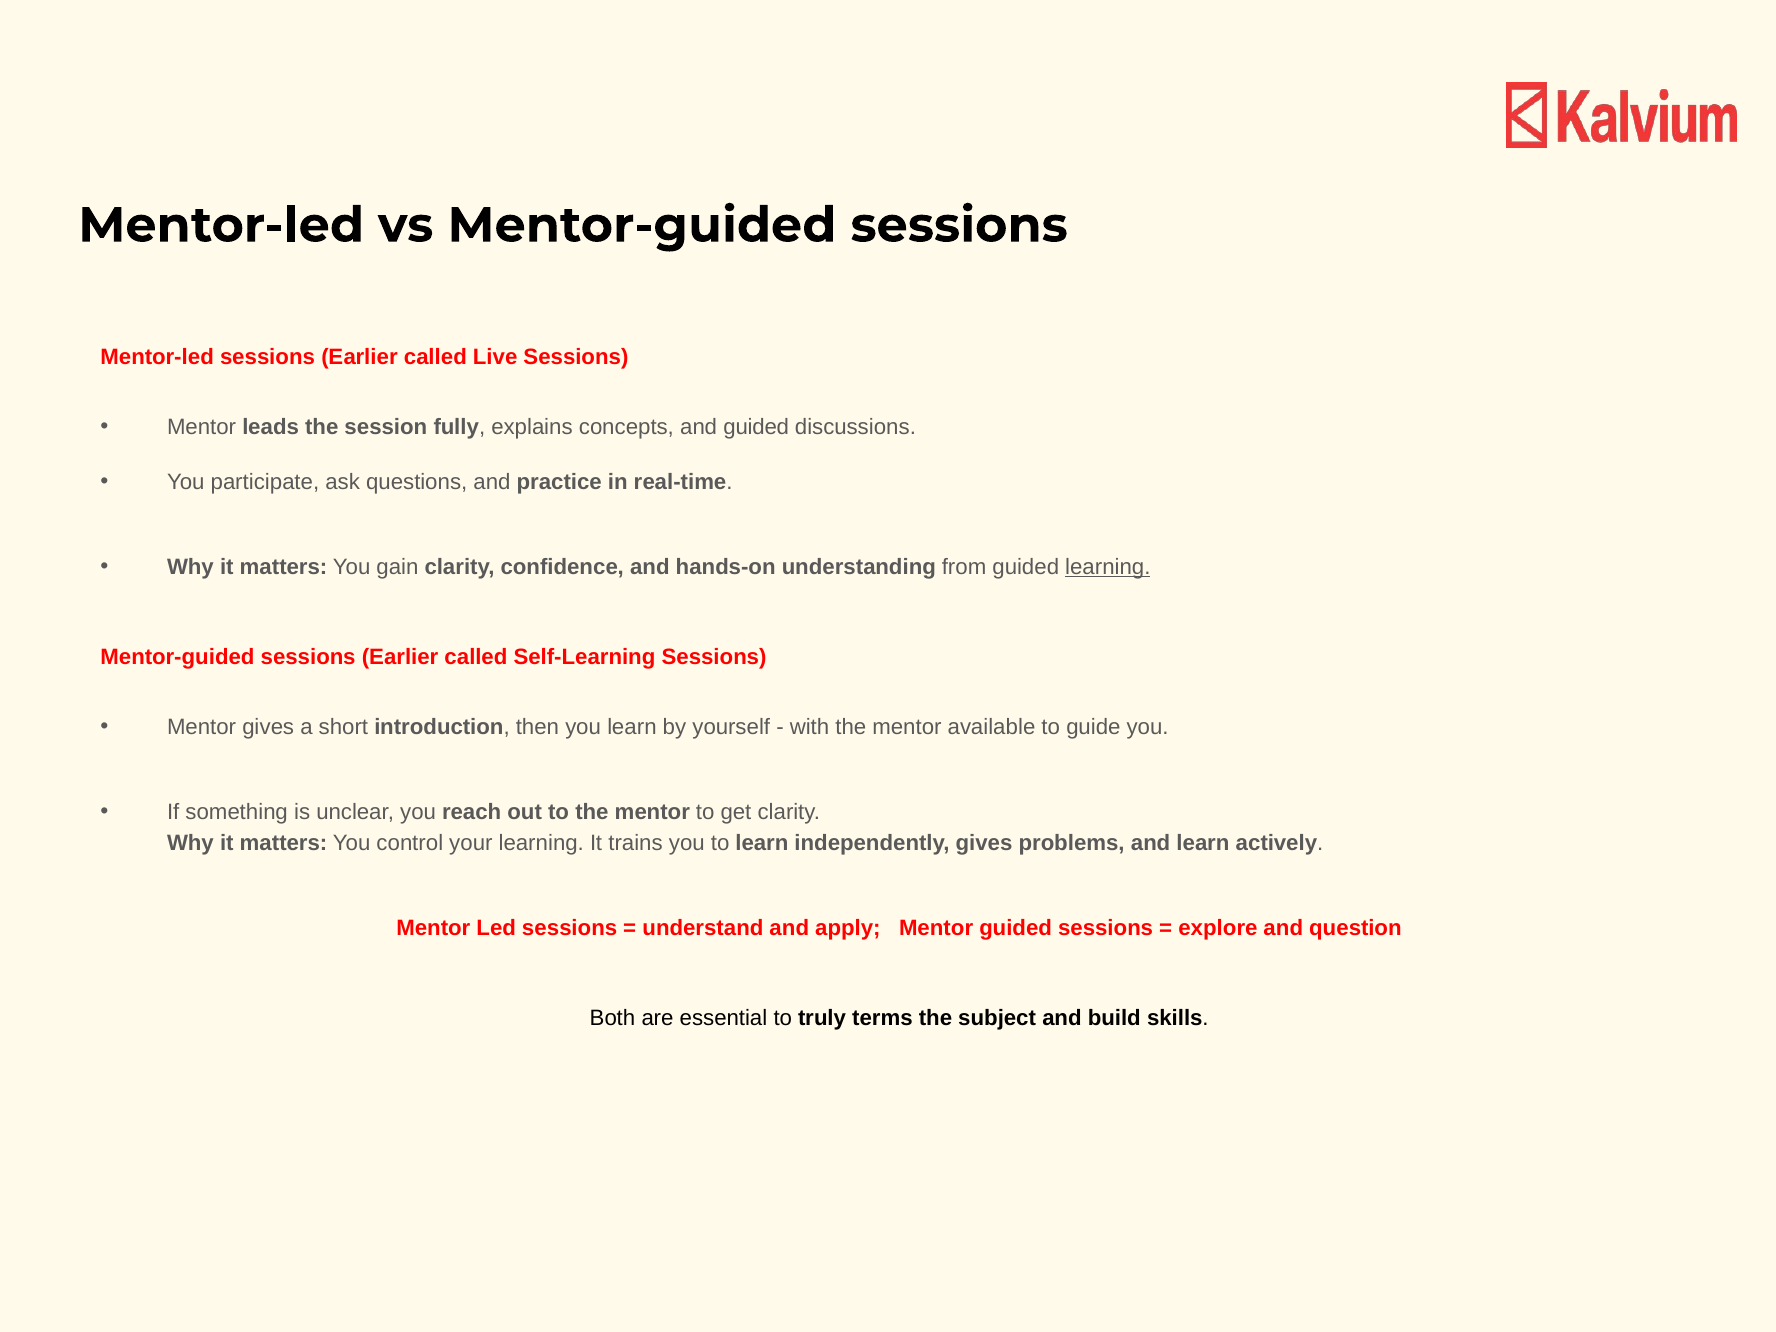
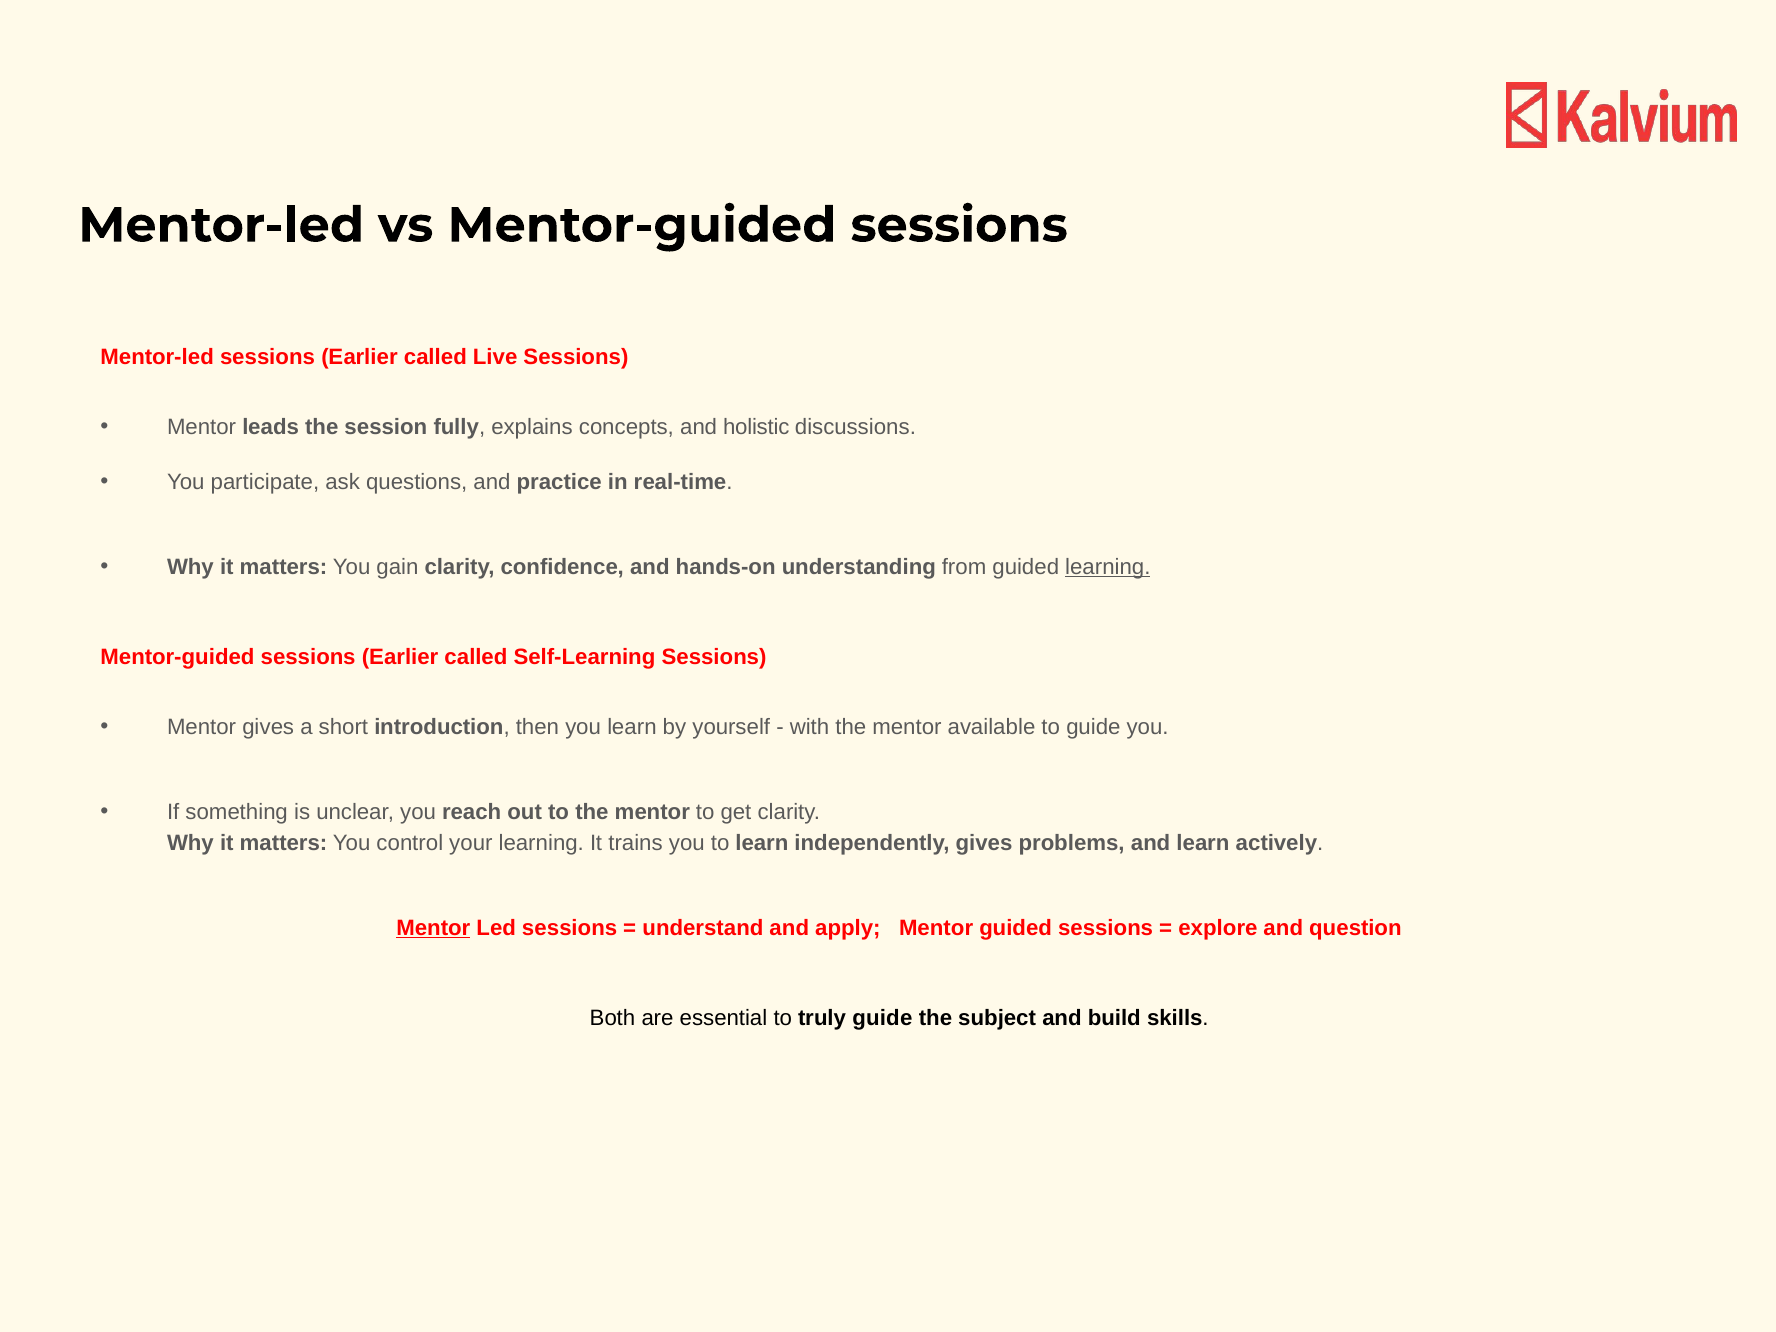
and guided: guided -> holistic (756, 427)
Mentor underline: none -> present (433, 928)
truly terms: terms -> guide (882, 1018)
